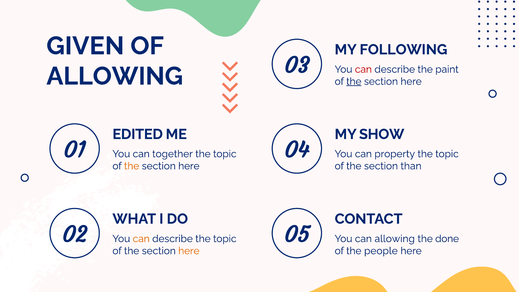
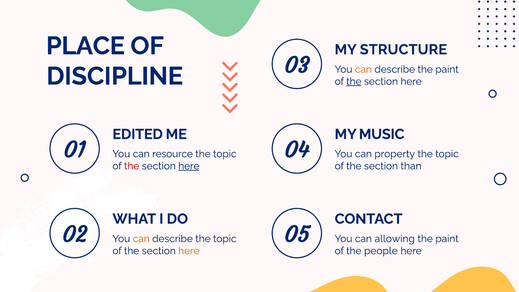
GIVEN: GIVEN -> PLACE (85, 46)
FOLLOWING: FOLLOWING -> STRUCTURE (403, 50)
ALLOWING: ALLOWING -> DISCIPLINE (115, 76)
can colour: red -> orange (363, 69)
SHOW: SHOW -> MUSIC (382, 134)
together: together -> resource (173, 154)
the colour: orange -> red (132, 166)
here underline: none -> present (189, 166)
done: done -> paint (447, 239)
